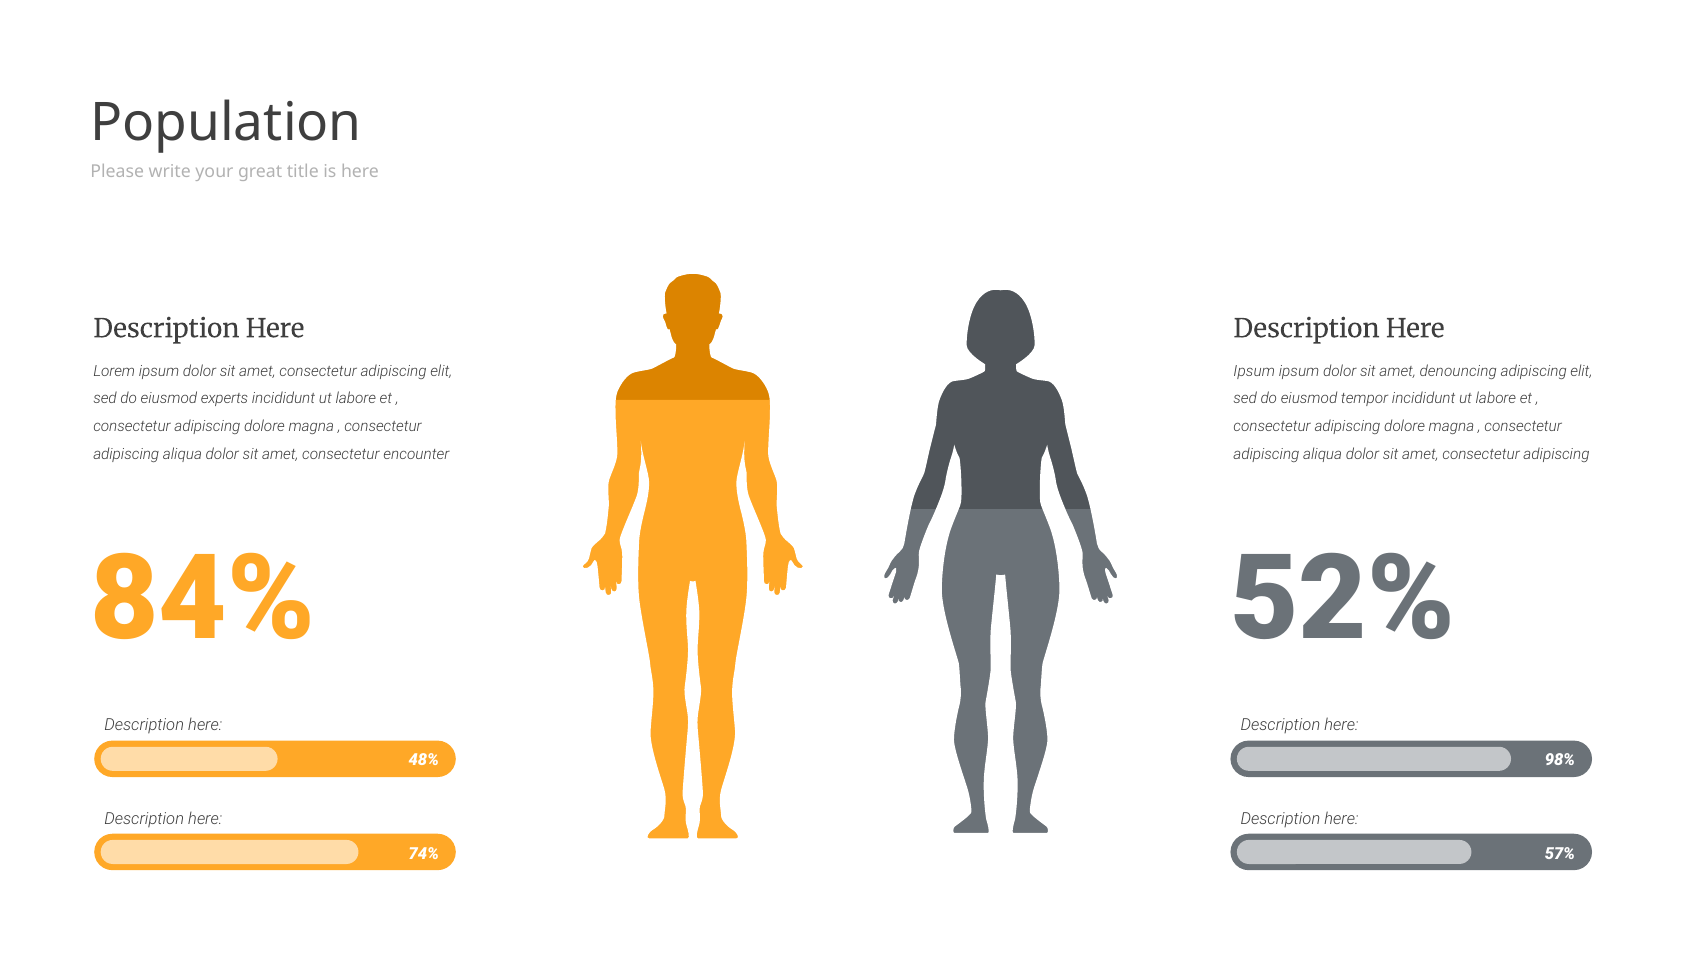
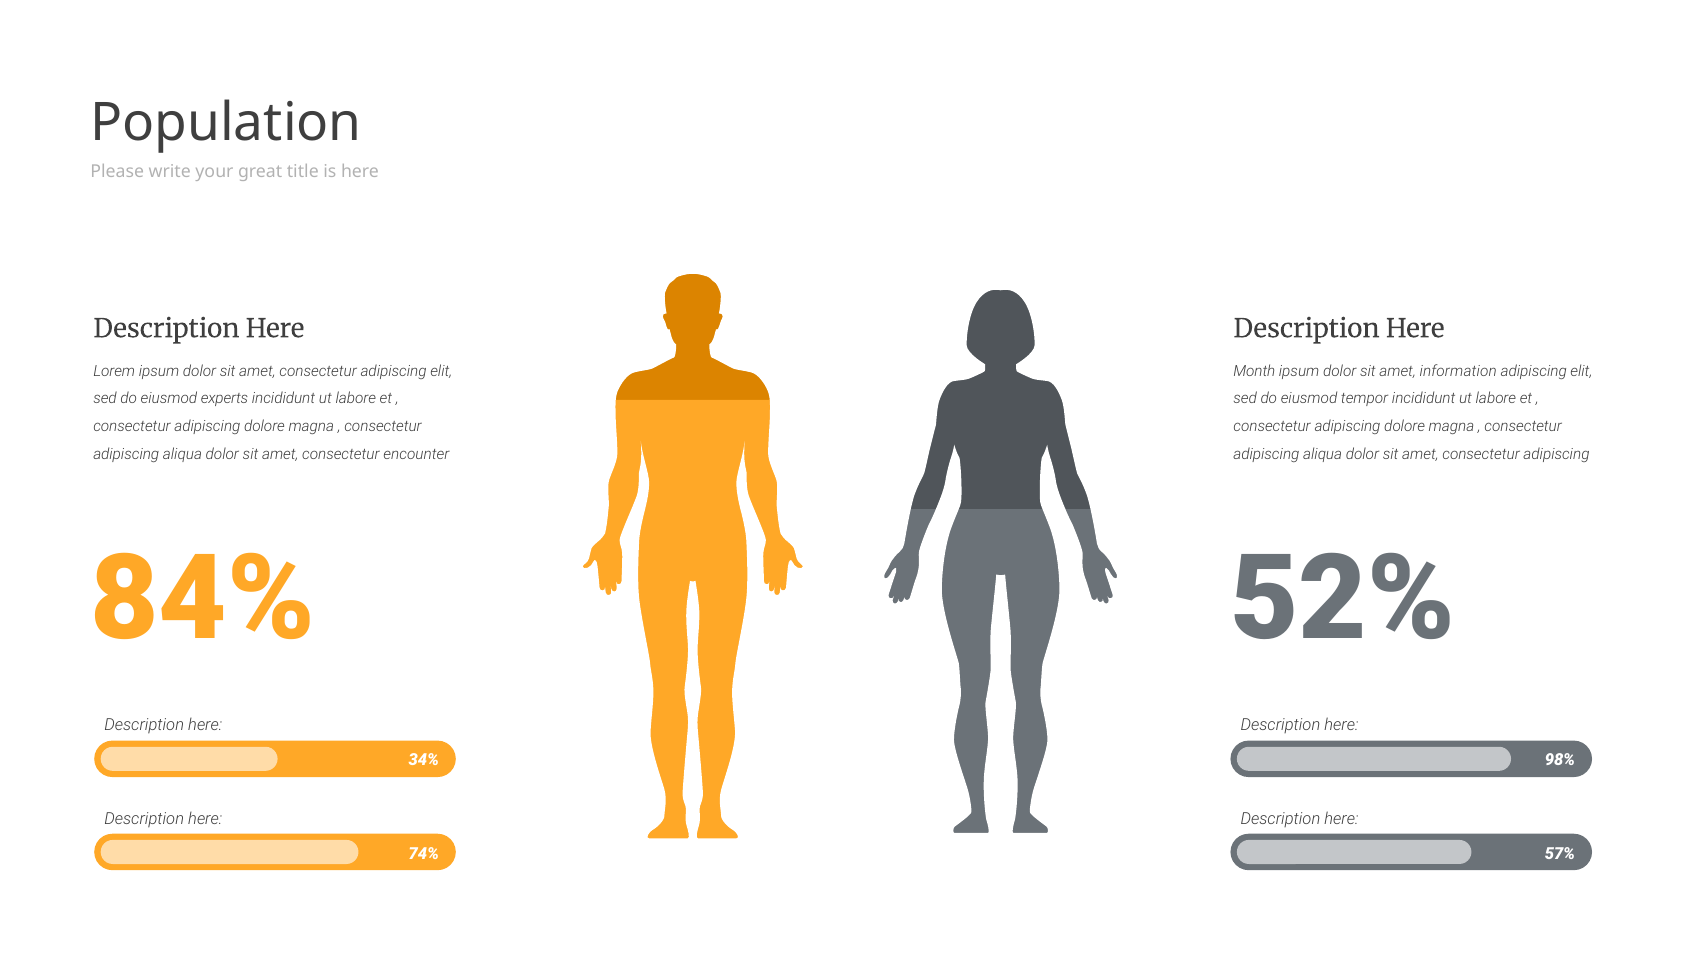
Ipsum: Ipsum -> Month (1254, 371)
denouncing: denouncing -> information (1458, 371)
48%: 48% -> 34% (424, 760)
